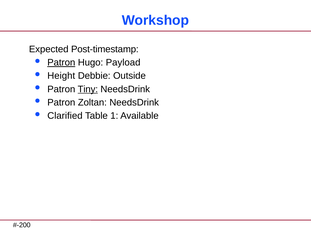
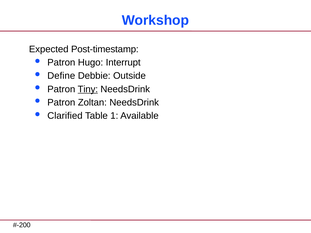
Patron underline: present -> none (61, 63)
Payload: Payload -> Interrupt (123, 63)
Height: Height -> Define (61, 76)
